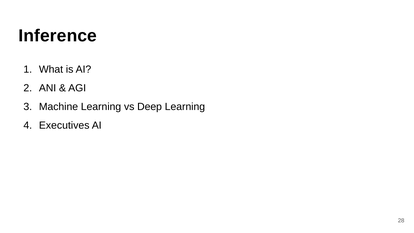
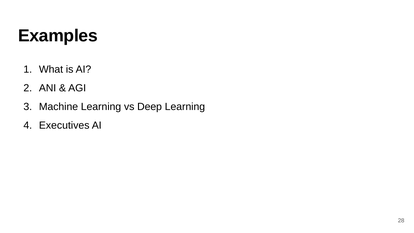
Inference: Inference -> Examples (58, 36)
